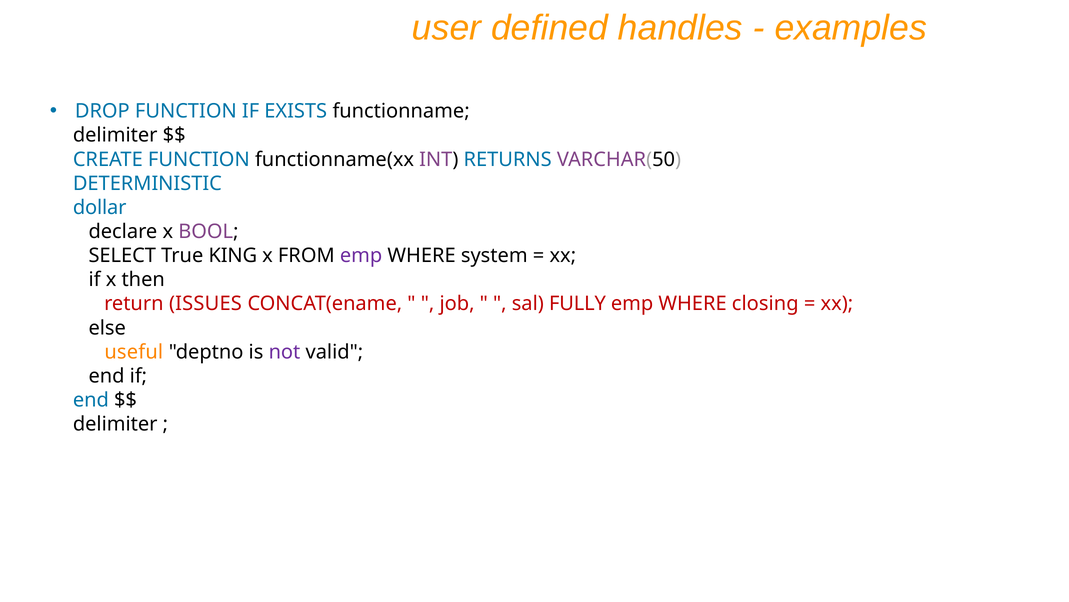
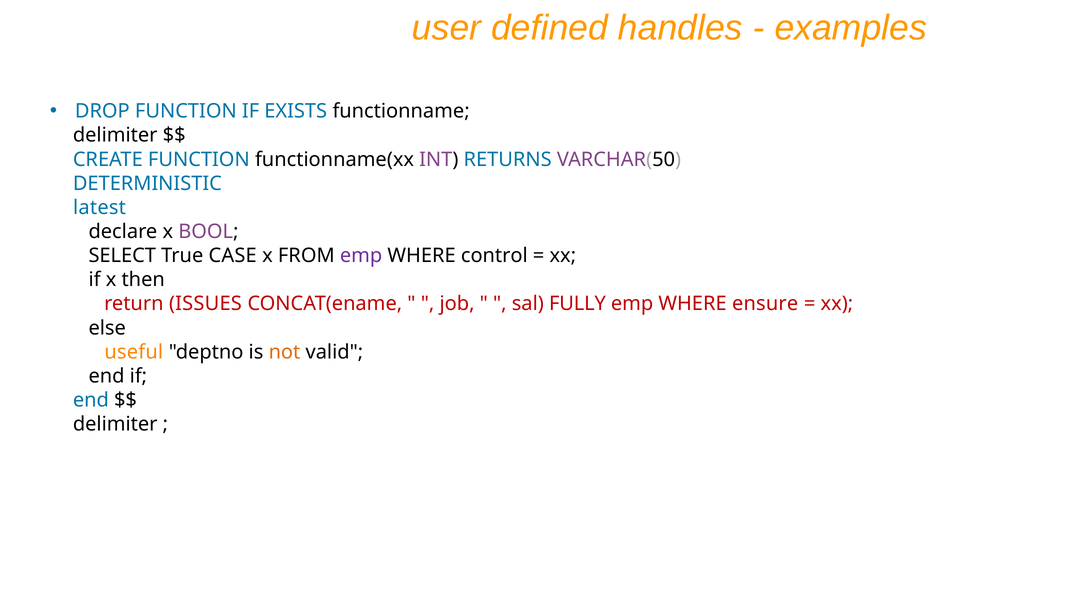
dollar: dollar -> latest (100, 207)
KING: KING -> CASE (233, 255)
system: system -> control (494, 255)
closing: closing -> ensure (765, 304)
not colour: purple -> orange (284, 352)
